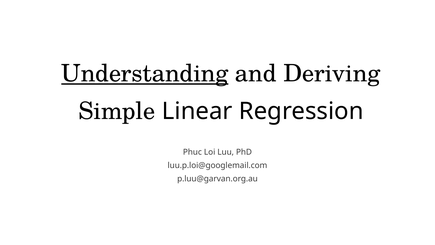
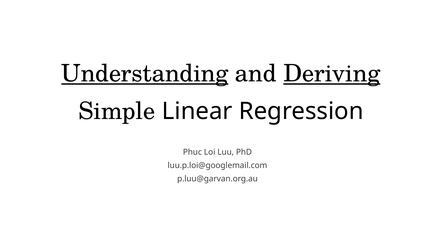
Deriving underline: none -> present (332, 74)
